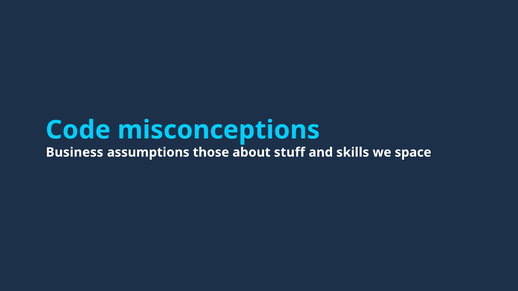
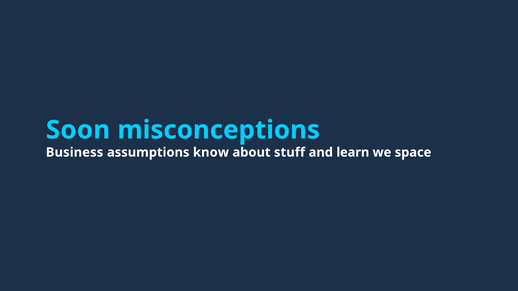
Code: Code -> Soon (78, 130)
those: those -> know (211, 153)
skills: skills -> learn (353, 153)
